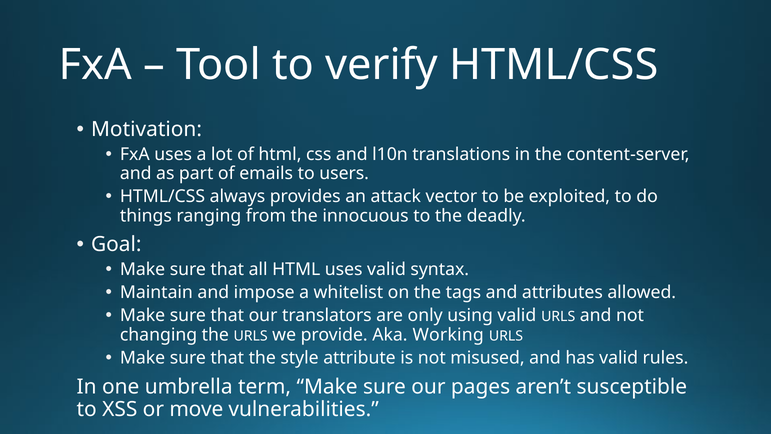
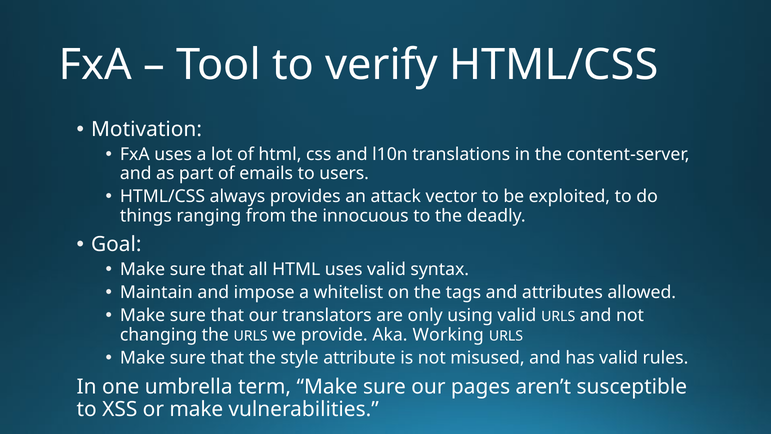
or move: move -> make (196, 409)
